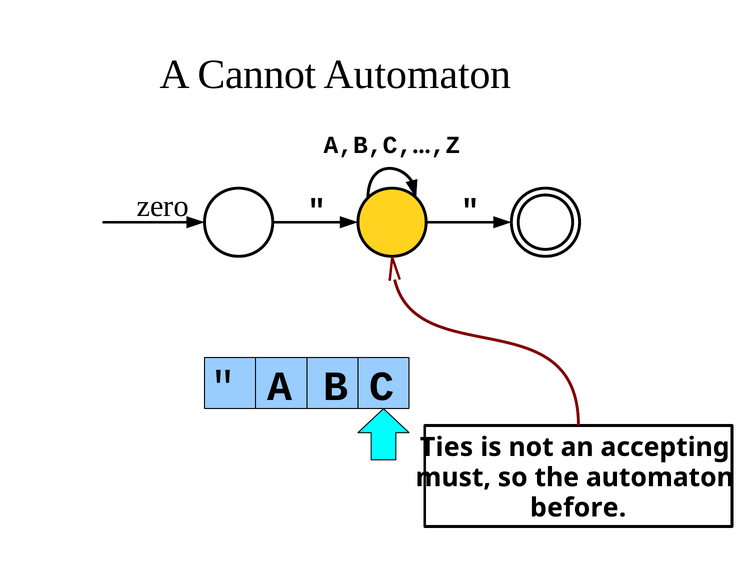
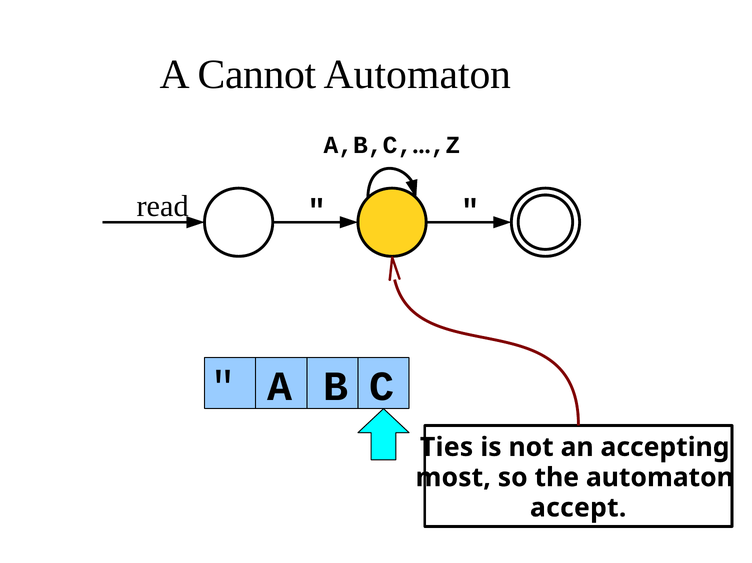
zero: zero -> read (163, 207)
must: must -> most (453, 478)
before: before -> accept (578, 508)
